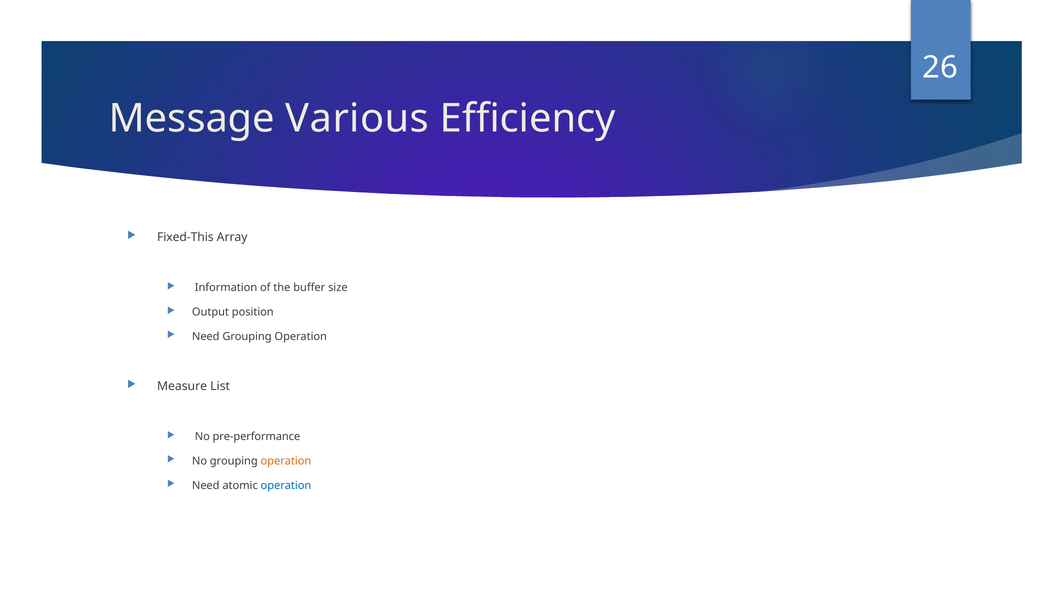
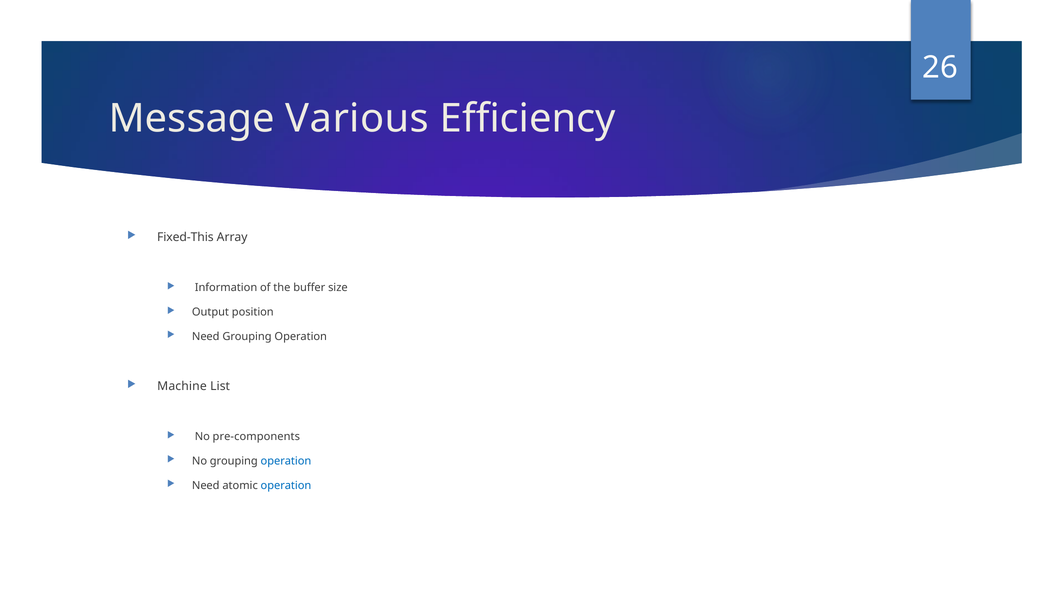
Measure: Measure -> Machine (182, 386)
pre-performance: pre-performance -> pre-components (256, 437)
operation colour: orange -> blue (286, 462)
